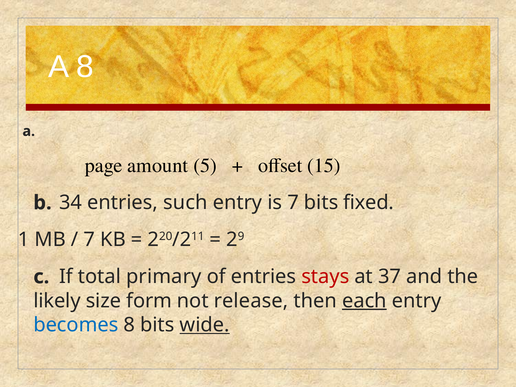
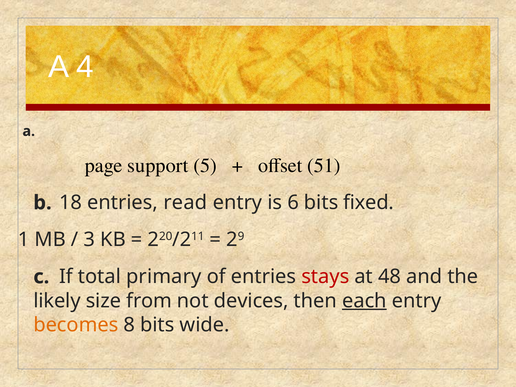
A 8: 8 -> 4 (85, 67)
amount: amount -> support (158, 166)
15: 15 -> 51 (324, 166)
34: 34 -> 18 (71, 203)
such: such -> read (185, 203)
is 7: 7 -> 6 (293, 203)
7: 7 -> 3 (89, 240)
37: 37 -> 48 (390, 277)
form: form -> from (149, 301)
release: release -> devices (251, 301)
becomes colour: blue -> orange (76, 325)
wide underline: present -> none (205, 325)
